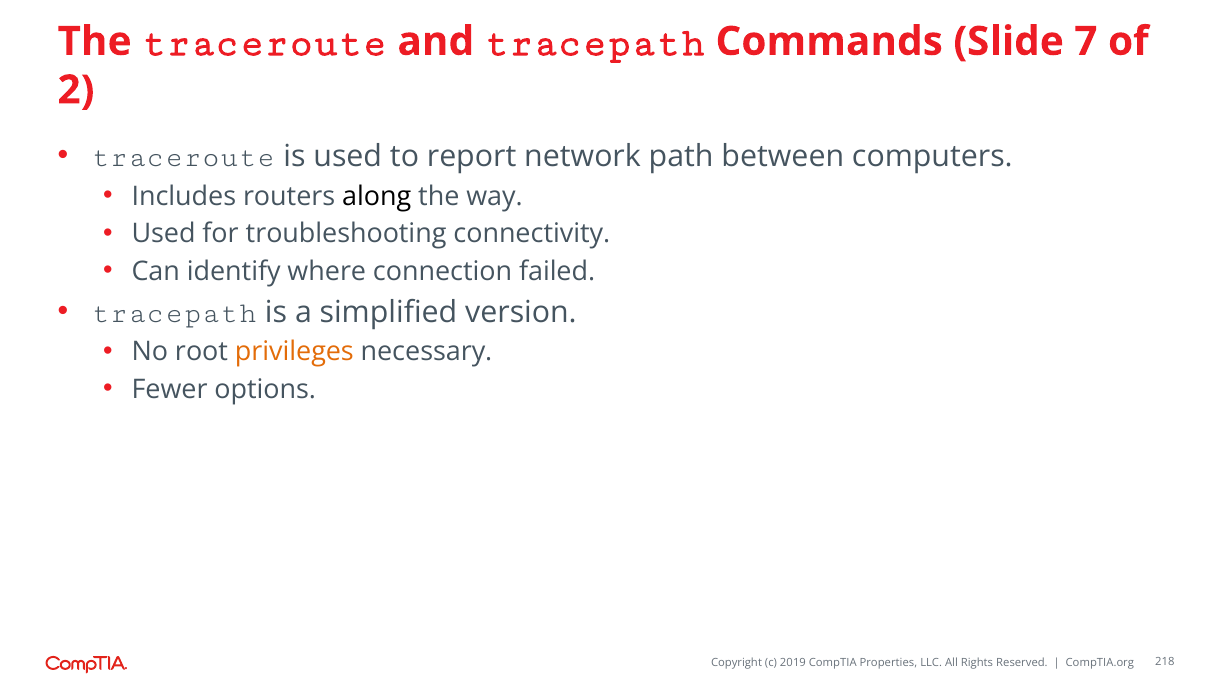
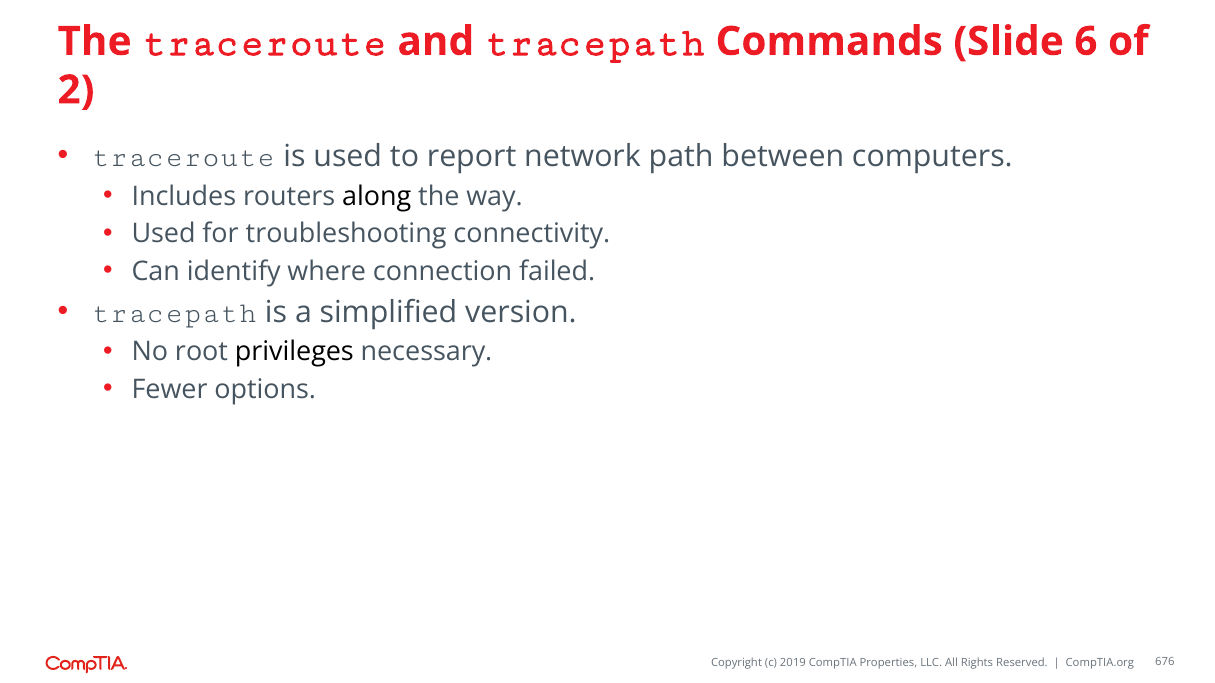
7: 7 -> 6 (1086, 42)
privileges colour: orange -> black (294, 352)
218: 218 -> 676 (1165, 662)
